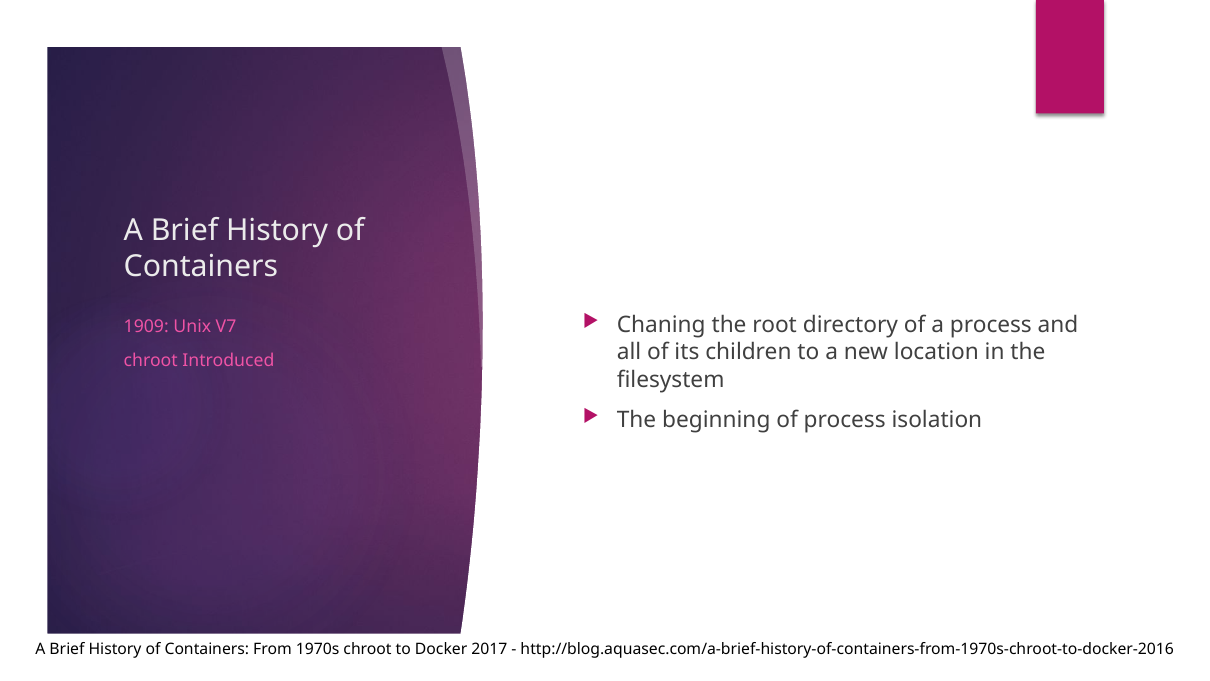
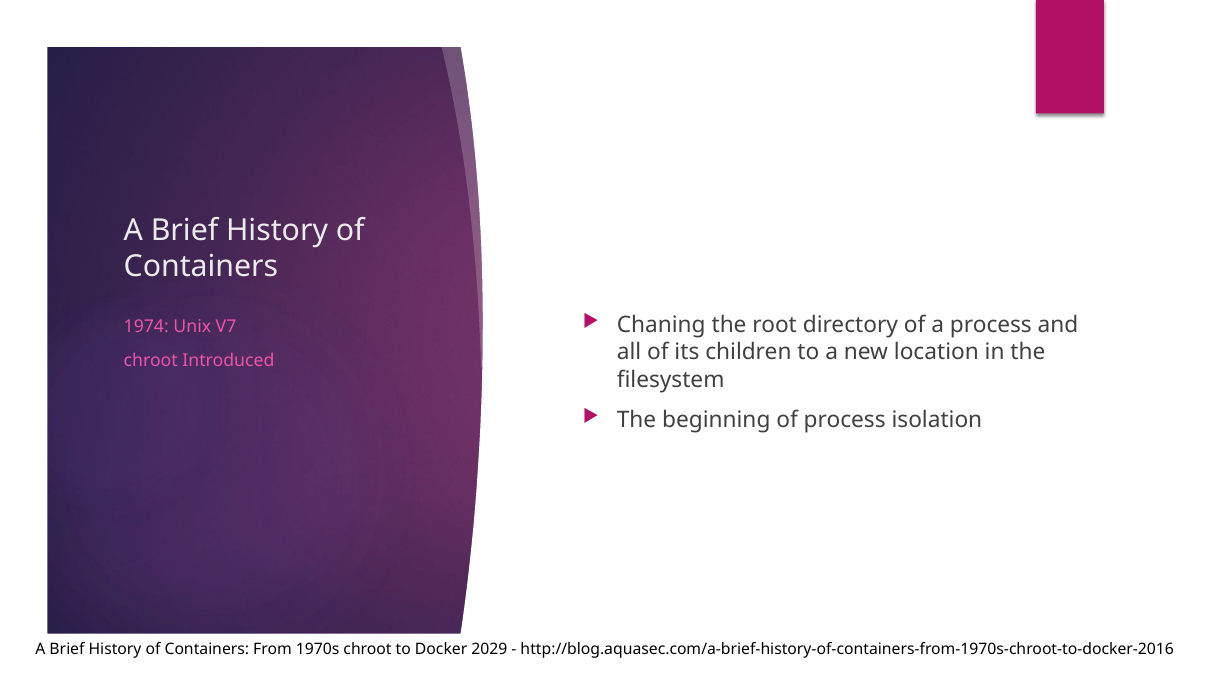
1909: 1909 -> 1974 (146, 327)
2017: 2017 -> 2029 (489, 649)
